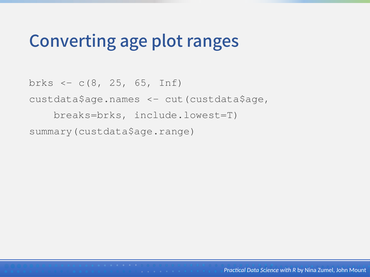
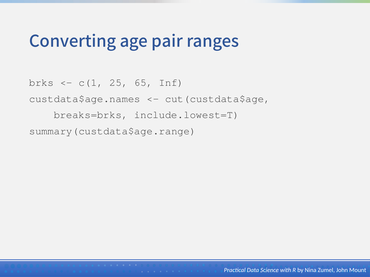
plot: plot -> pair (167, 41)
c(8: c(8 -> c(1 (91, 83)
